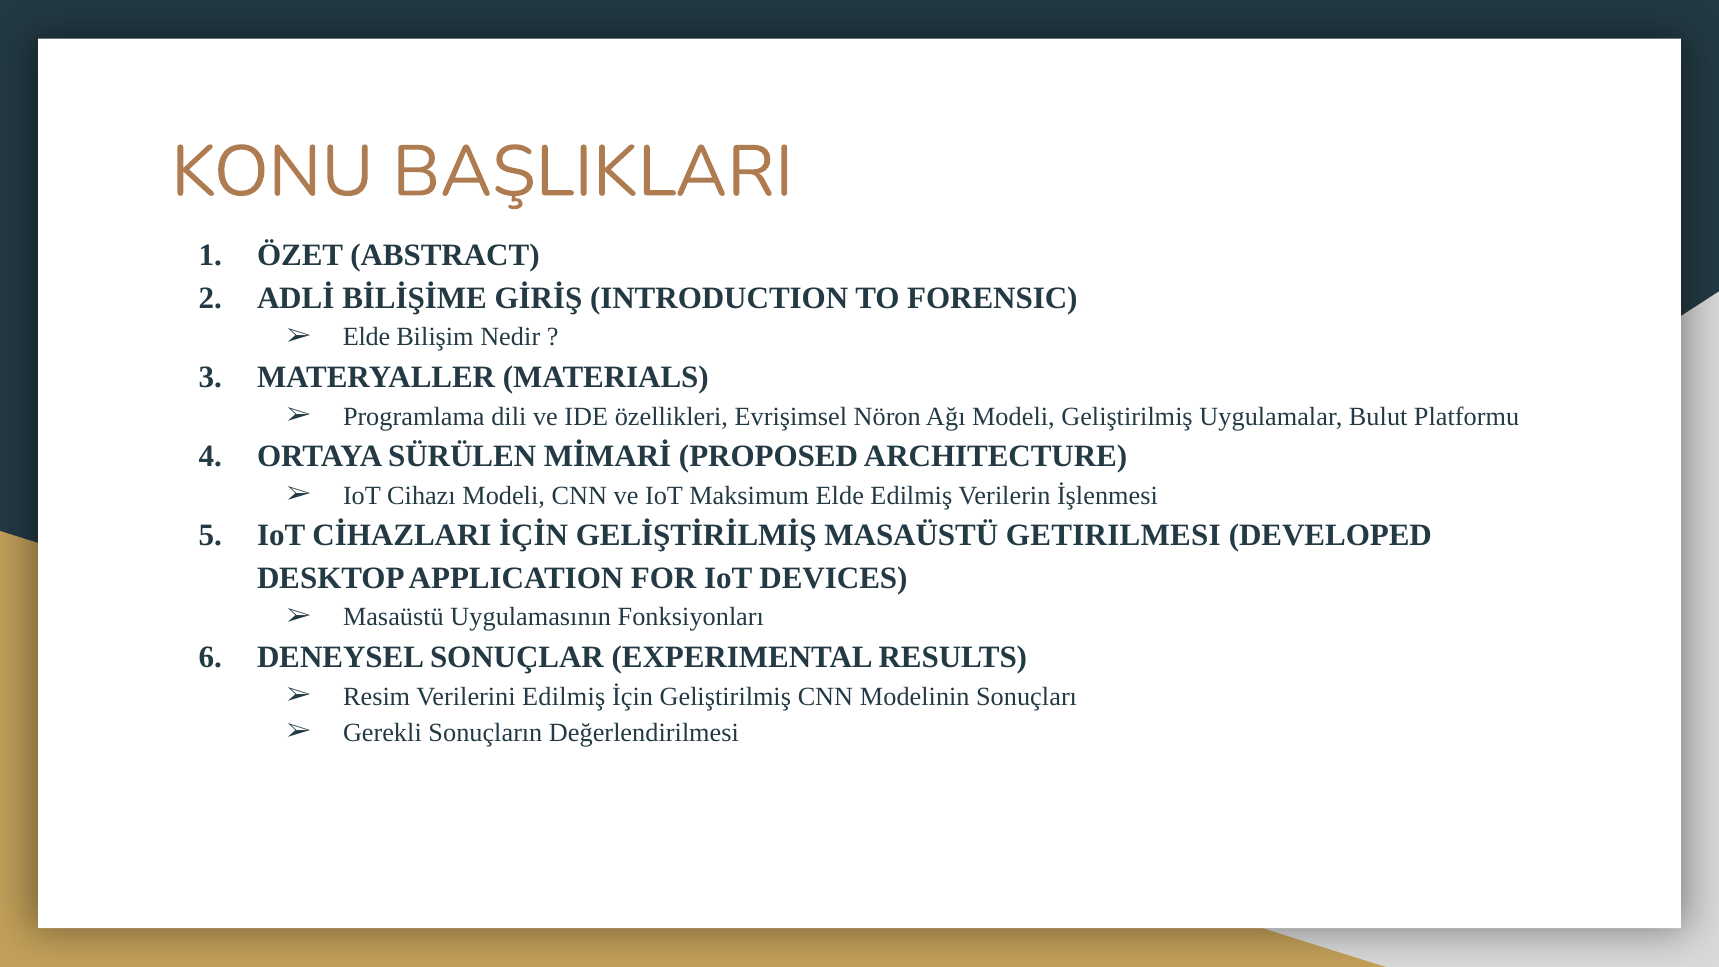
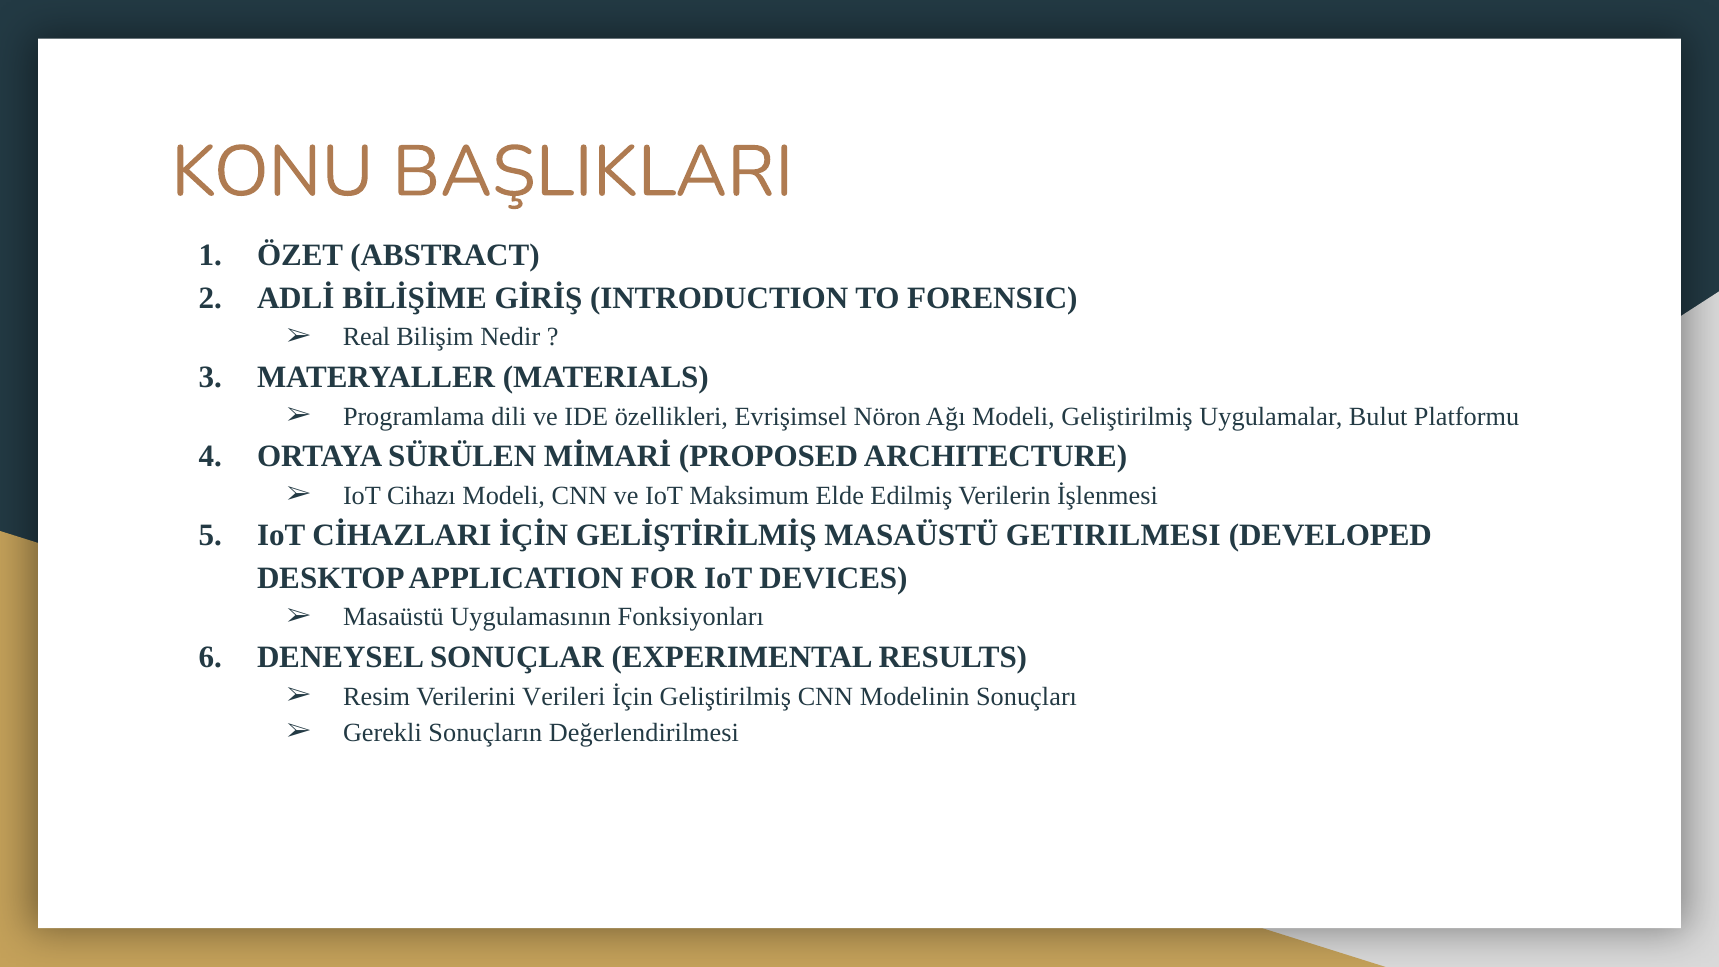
Elde: Elde -> Real (367, 337)
Verilerini Edilmiş: Edilmiş -> Verileri (564, 696)
